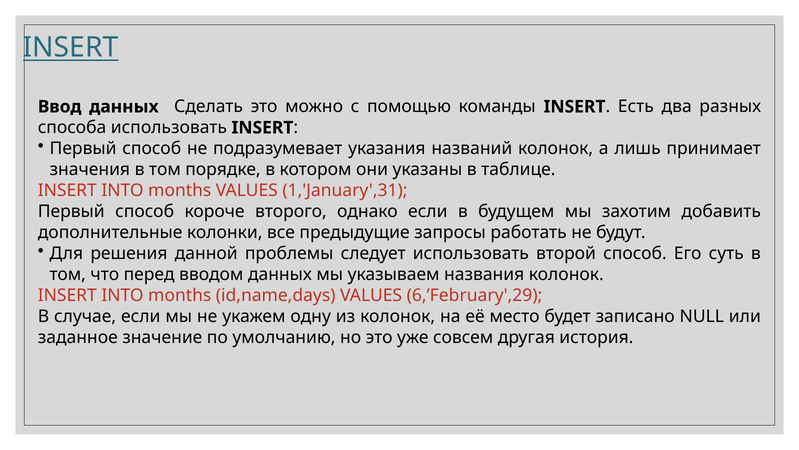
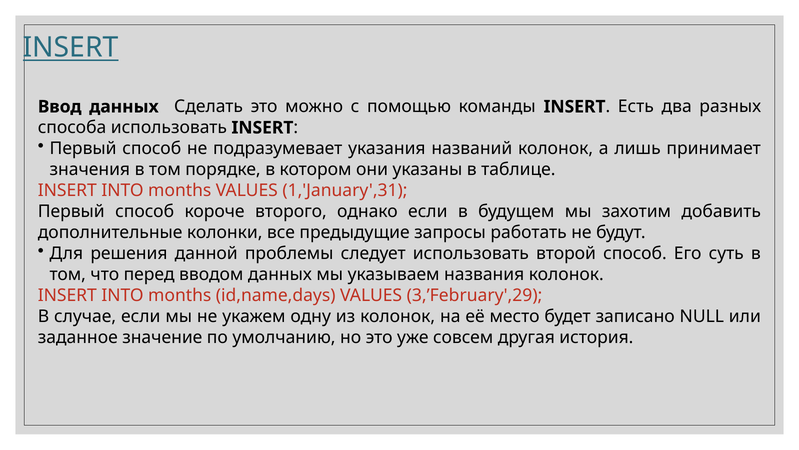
6,’February',29: 6,’February',29 -> 3,’February',29 (474, 295)
